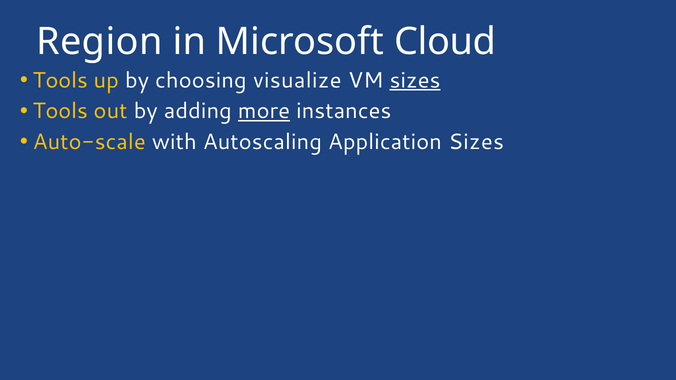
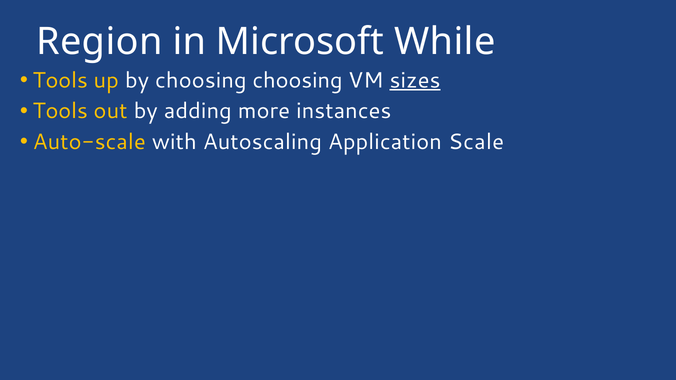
Cloud: Cloud -> While (445, 42)
choosing visualize: visualize -> choosing (298, 80)
more underline: present -> none (264, 111)
Application Sizes: Sizes -> Scale (476, 142)
